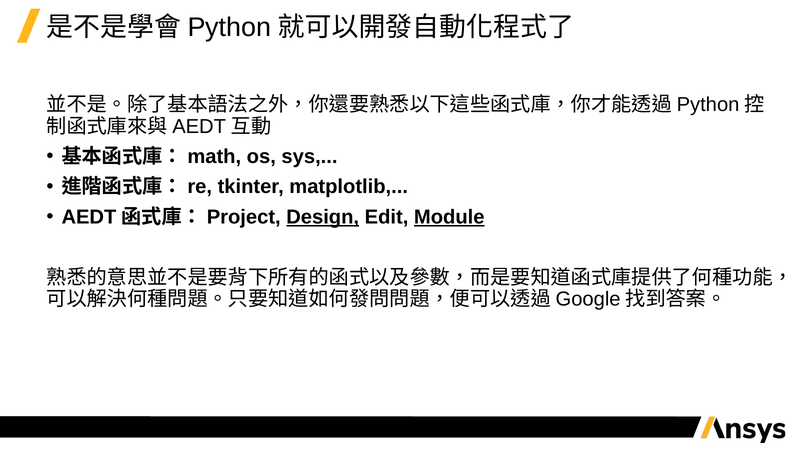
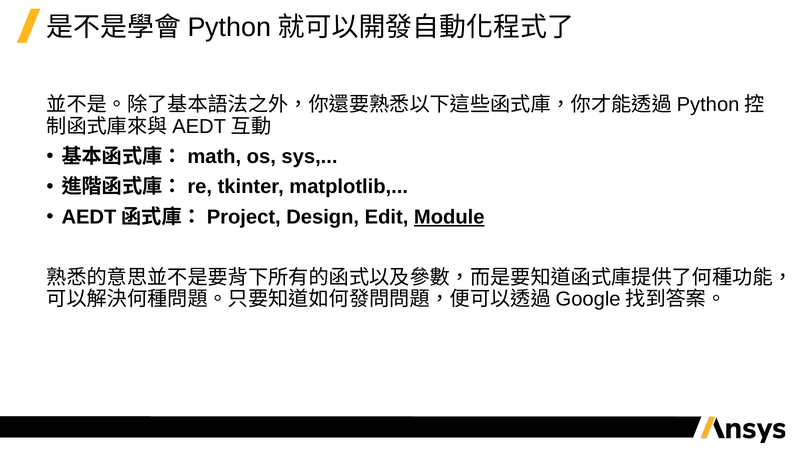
Design underline: present -> none (323, 217)
